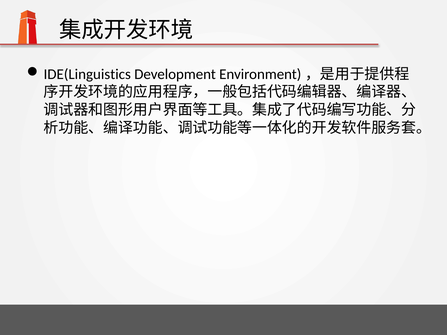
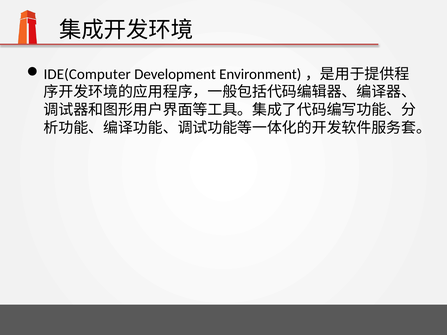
IDE(Linguistics: IDE(Linguistics -> IDE(Computer (87, 74)
